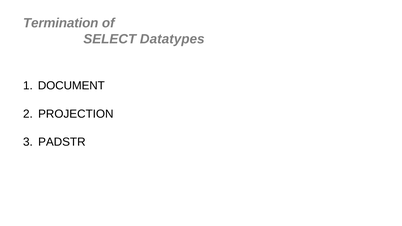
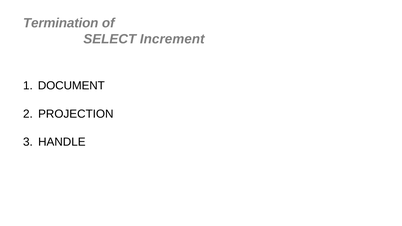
Datatypes: Datatypes -> Increment (172, 39)
PADSTR: PADSTR -> HANDLE (62, 142)
